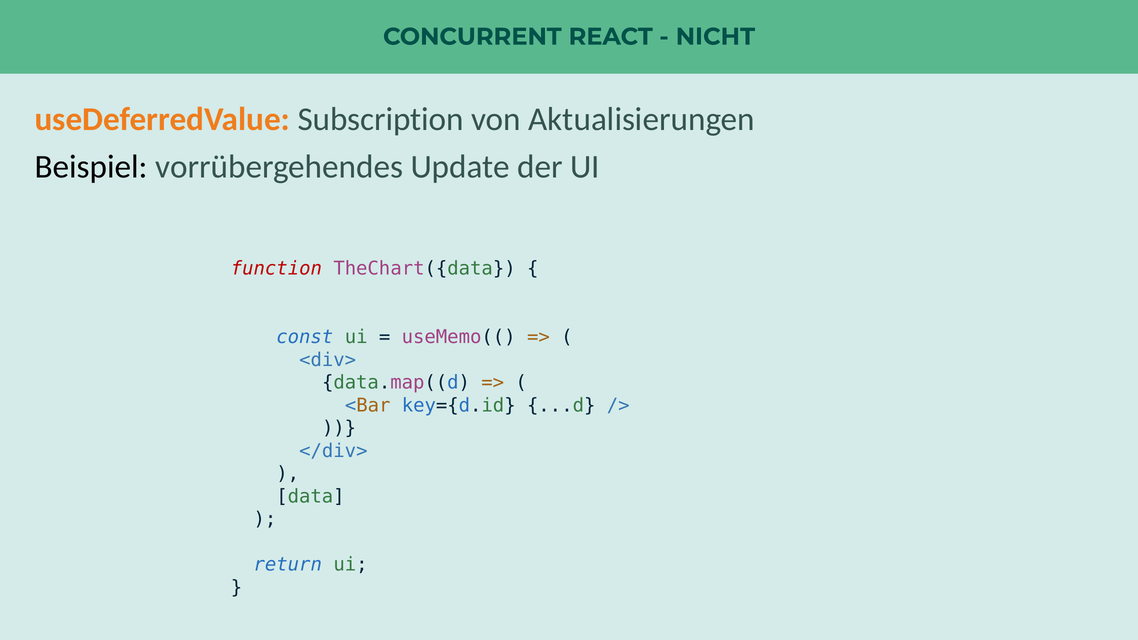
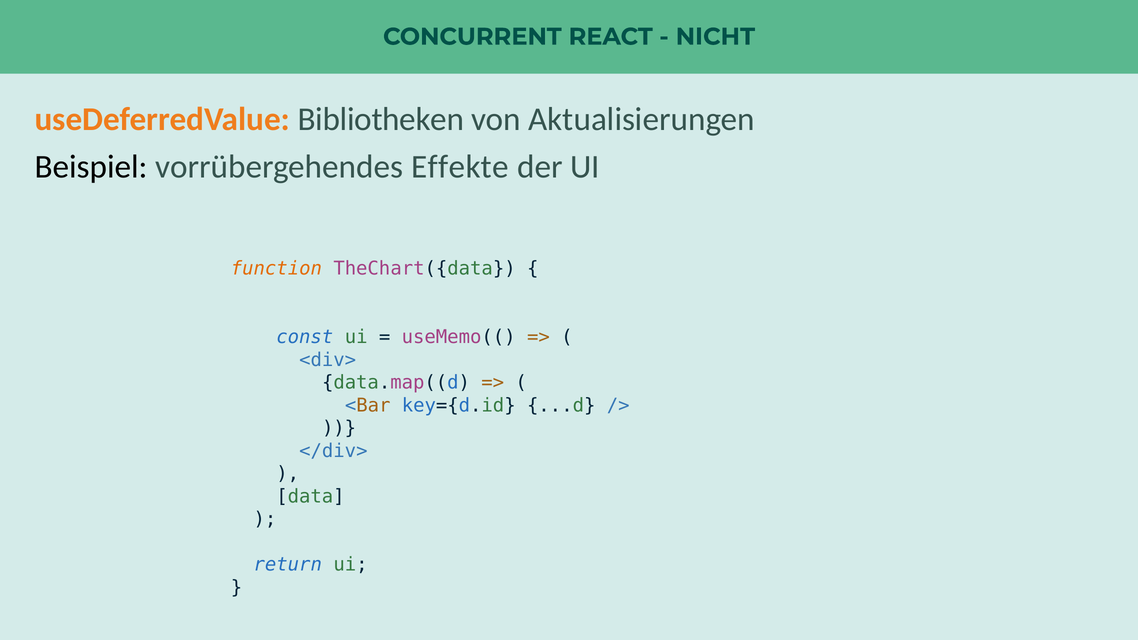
Subscription: Subscription -> Bibliotheken (381, 119)
Update: Update -> Effekte (460, 167)
function colour: red -> orange (276, 269)
